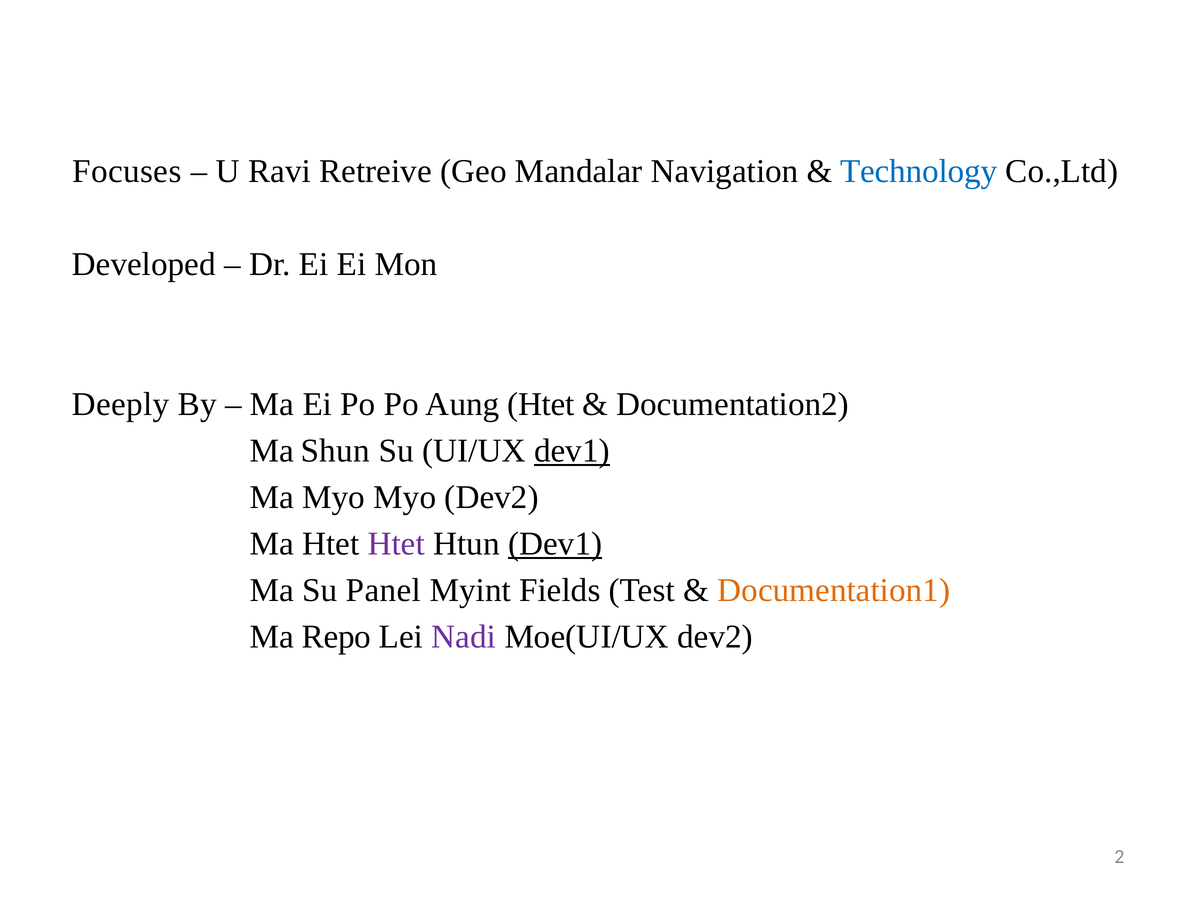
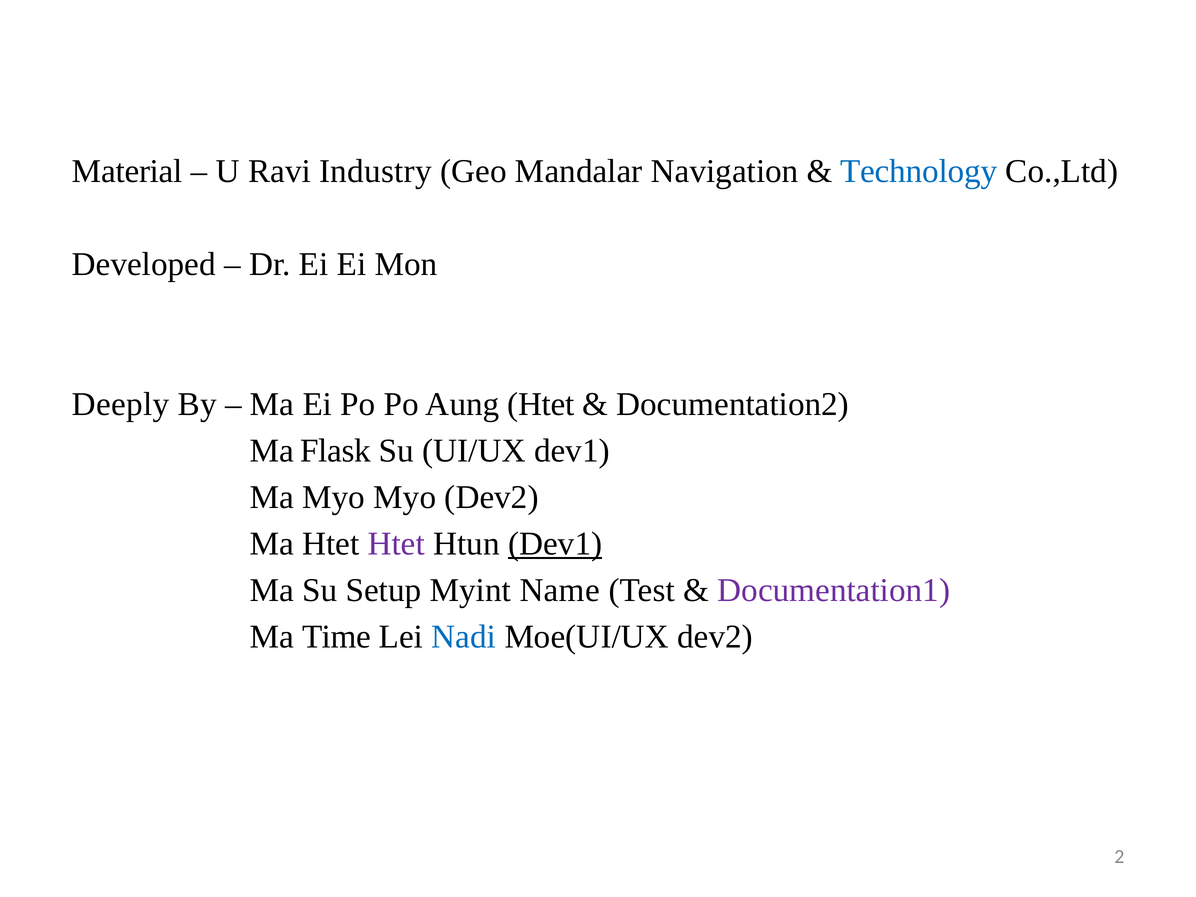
Focuses: Focuses -> Material (127, 171)
Retreive: Retreive -> Industry (375, 171)
Shun: Shun -> Flask (336, 451)
dev1 underline: present -> none (572, 451)
Panel: Panel -> Setup (383, 590)
Fields: Fields -> Name (560, 590)
Documentation1 colour: orange -> purple (834, 590)
Repo: Repo -> Time (337, 637)
Nadi colour: purple -> blue (464, 637)
